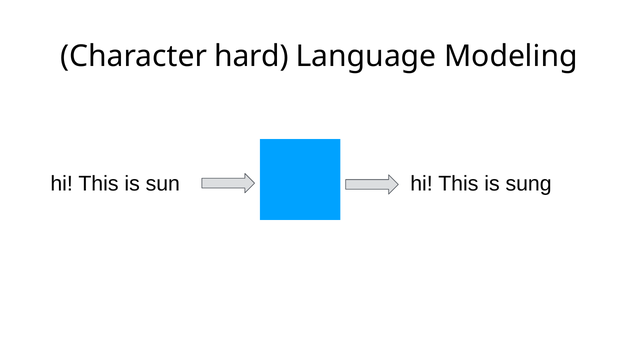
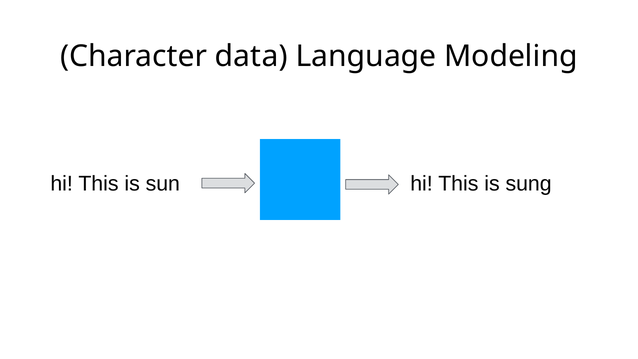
hard: hard -> data (251, 56)
